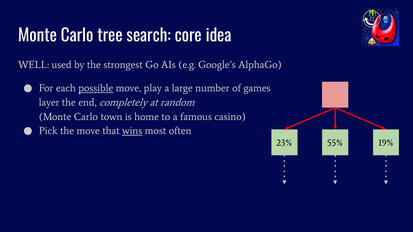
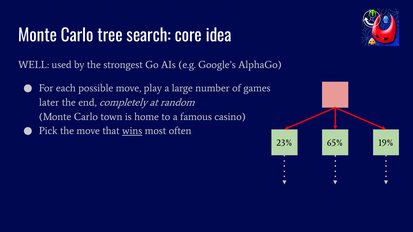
possible underline: present -> none (96, 88)
layer: layer -> later (49, 103)
55%: 55% -> 65% (335, 143)
